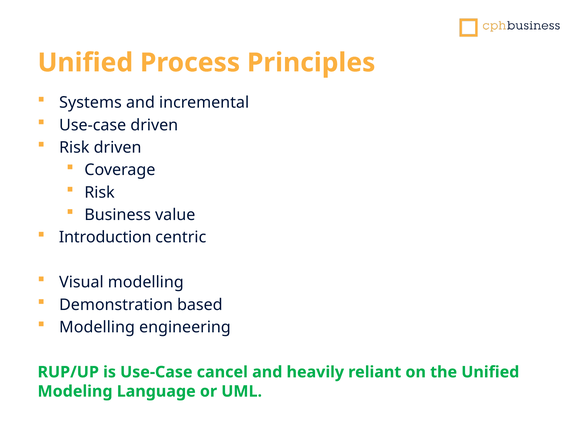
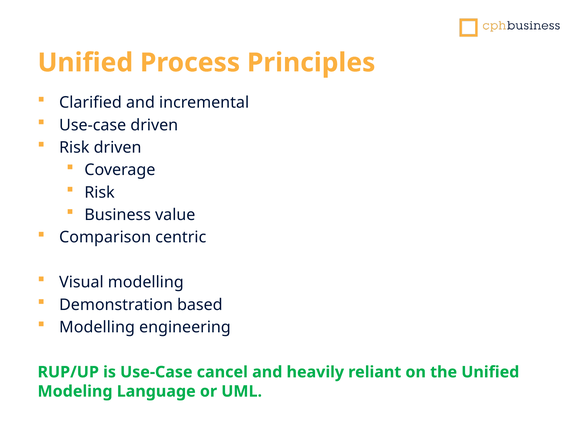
Systems: Systems -> Clarified (90, 103)
Introduction: Introduction -> Comparison (105, 237)
